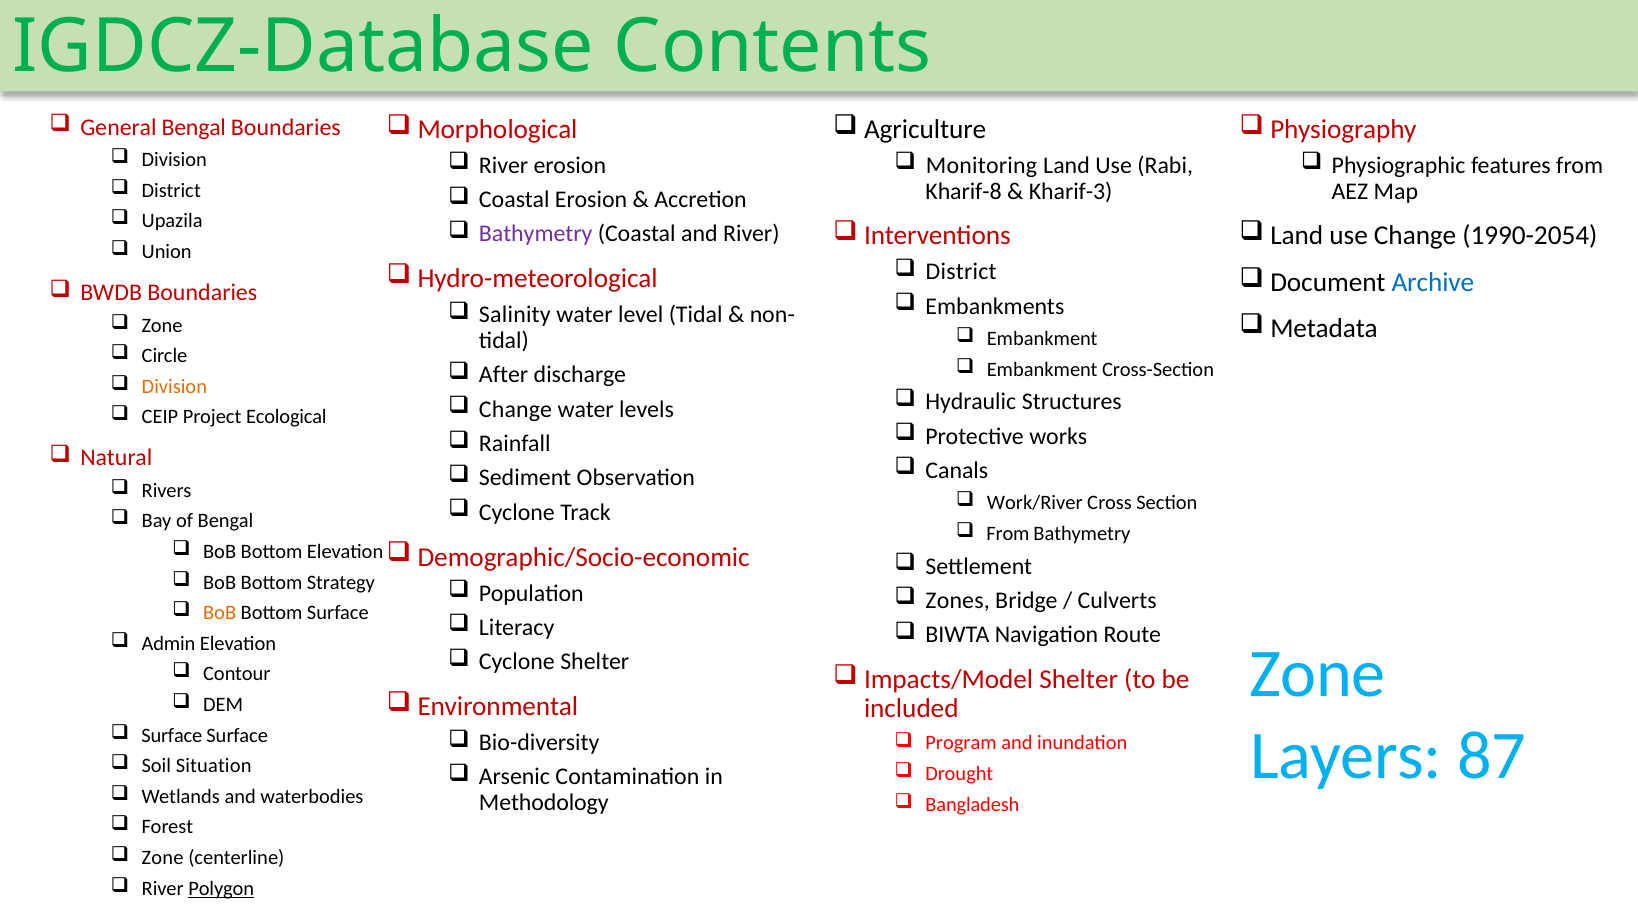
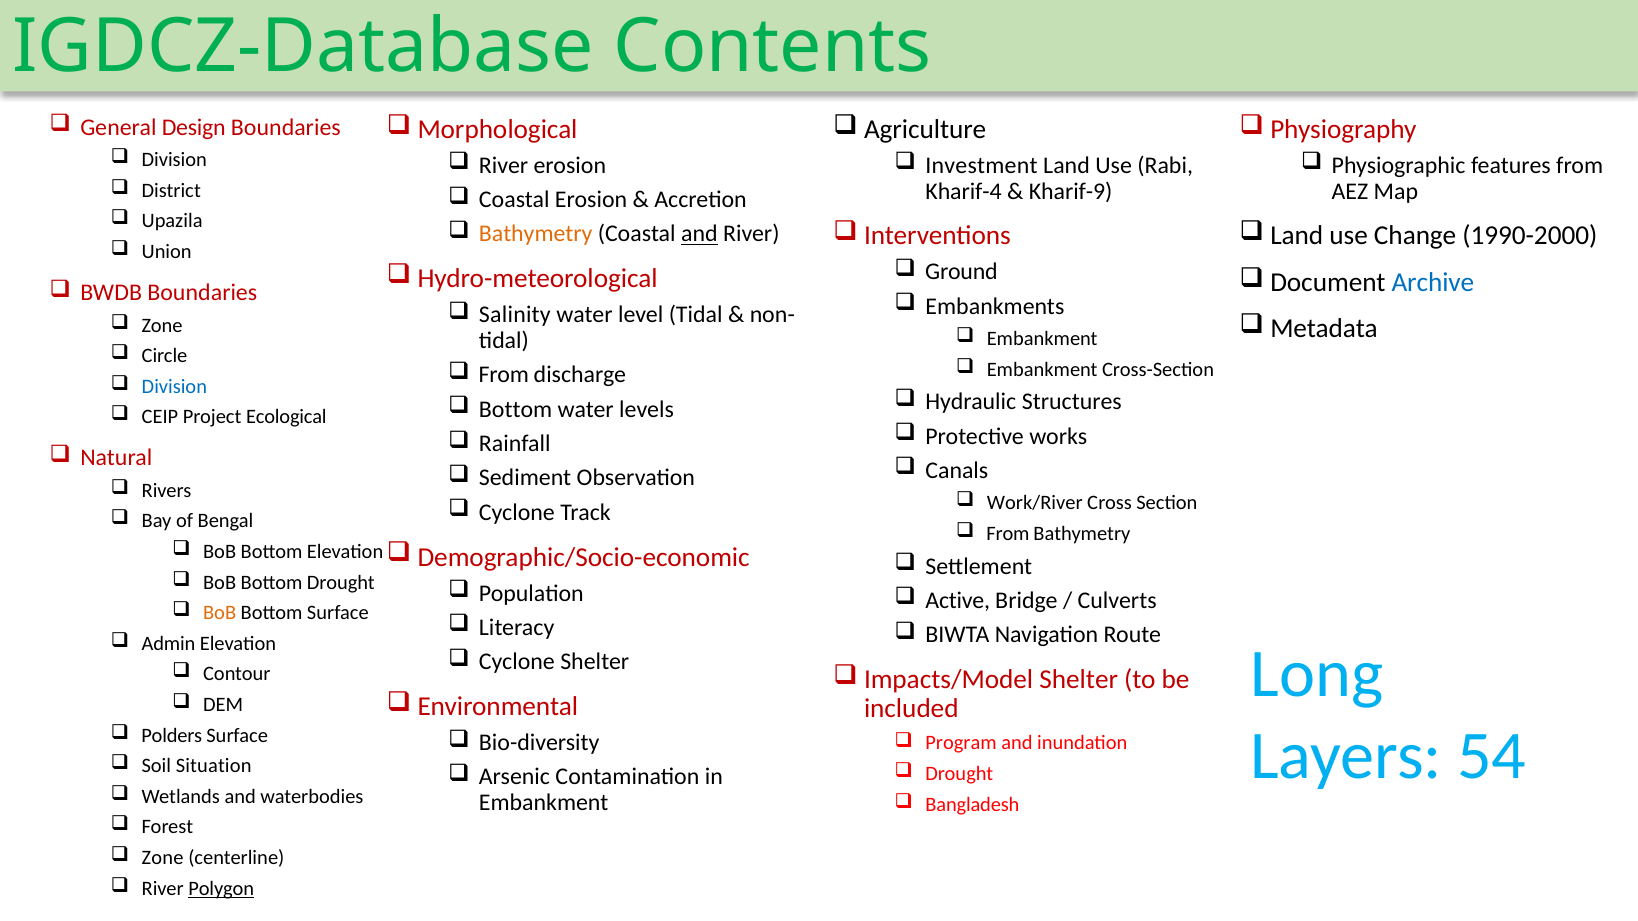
General Bengal: Bengal -> Design (194, 128)
Monitoring: Monitoring -> Investment (982, 166)
Kharif-8: Kharif-8 -> Kharif-4 (964, 191)
Kharif-3: Kharif-3 -> Kharif-9 (1071, 191)
Bathymetry colour: purple -> orange (536, 234)
and underline: none -> present (699, 234)
1990-2054: 1990-2054 -> 1990-2000 (1530, 236)
District: District -> Ground (961, 272)
After: After -> From (504, 375)
Division colour: orange -> blue (174, 387)
Change: Change -> Bottom (516, 410)
Bottom Strategy: Strategy -> Drought (341, 583)
Zones: Zones -> Active (958, 601)
Zone: Zone -> Long (1317, 674)
Surface: Surface -> Polders (172, 736)
87: 87 -> 54 (1492, 756)
Methodology: Methodology -> Embankment (544, 803)
